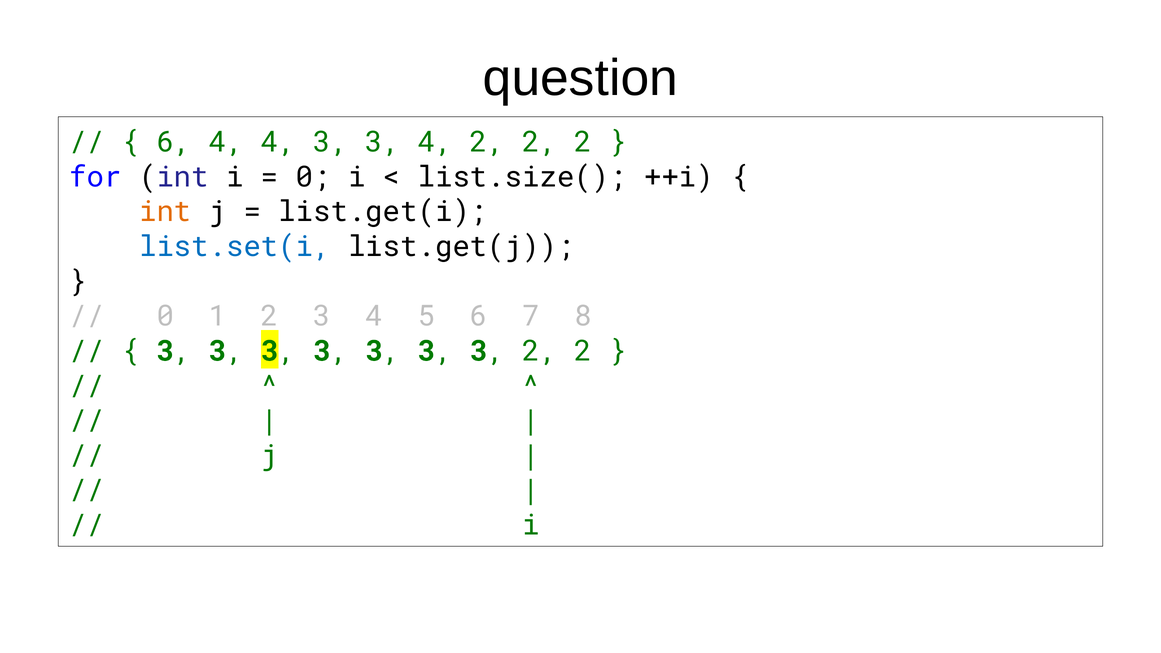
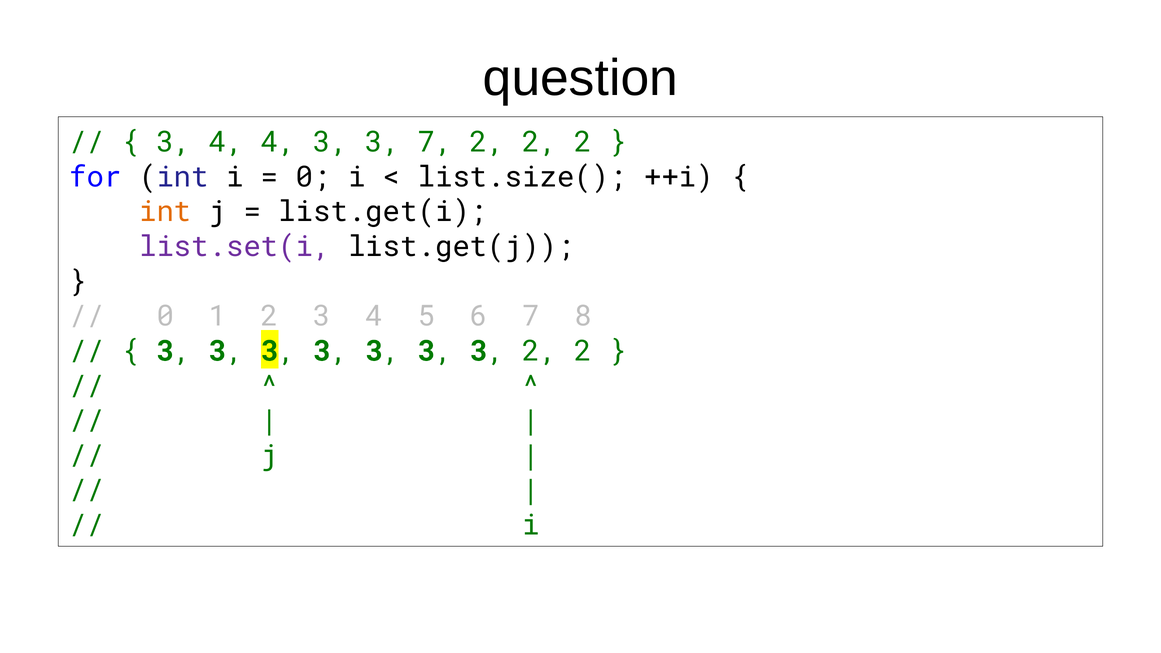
6: 6 -> 3 (174, 142)
3 3 4: 4 -> 7 (435, 142)
list.set(i colour: blue -> purple (235, 247)
